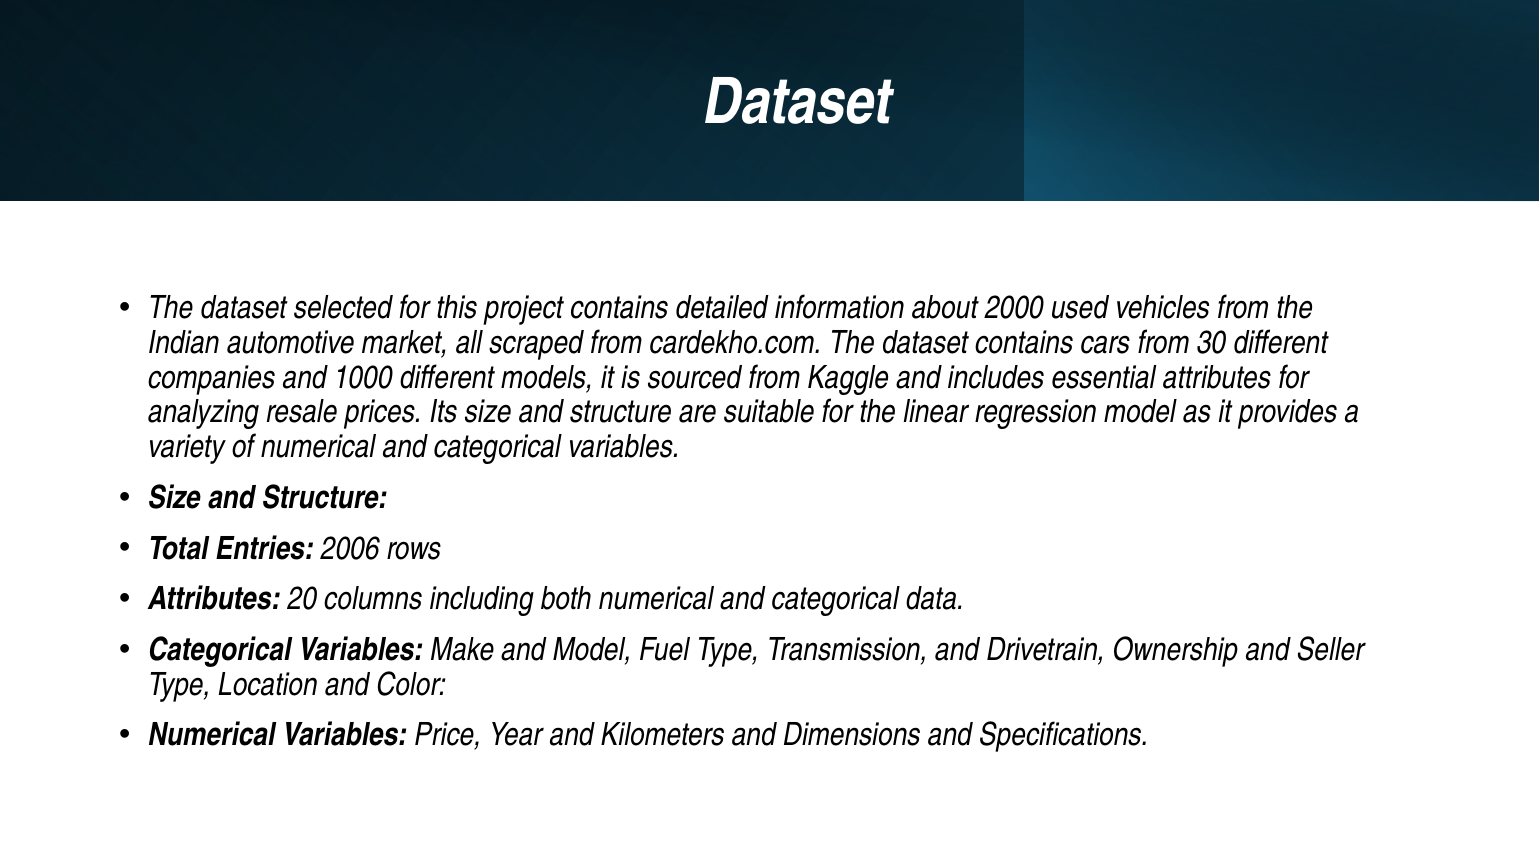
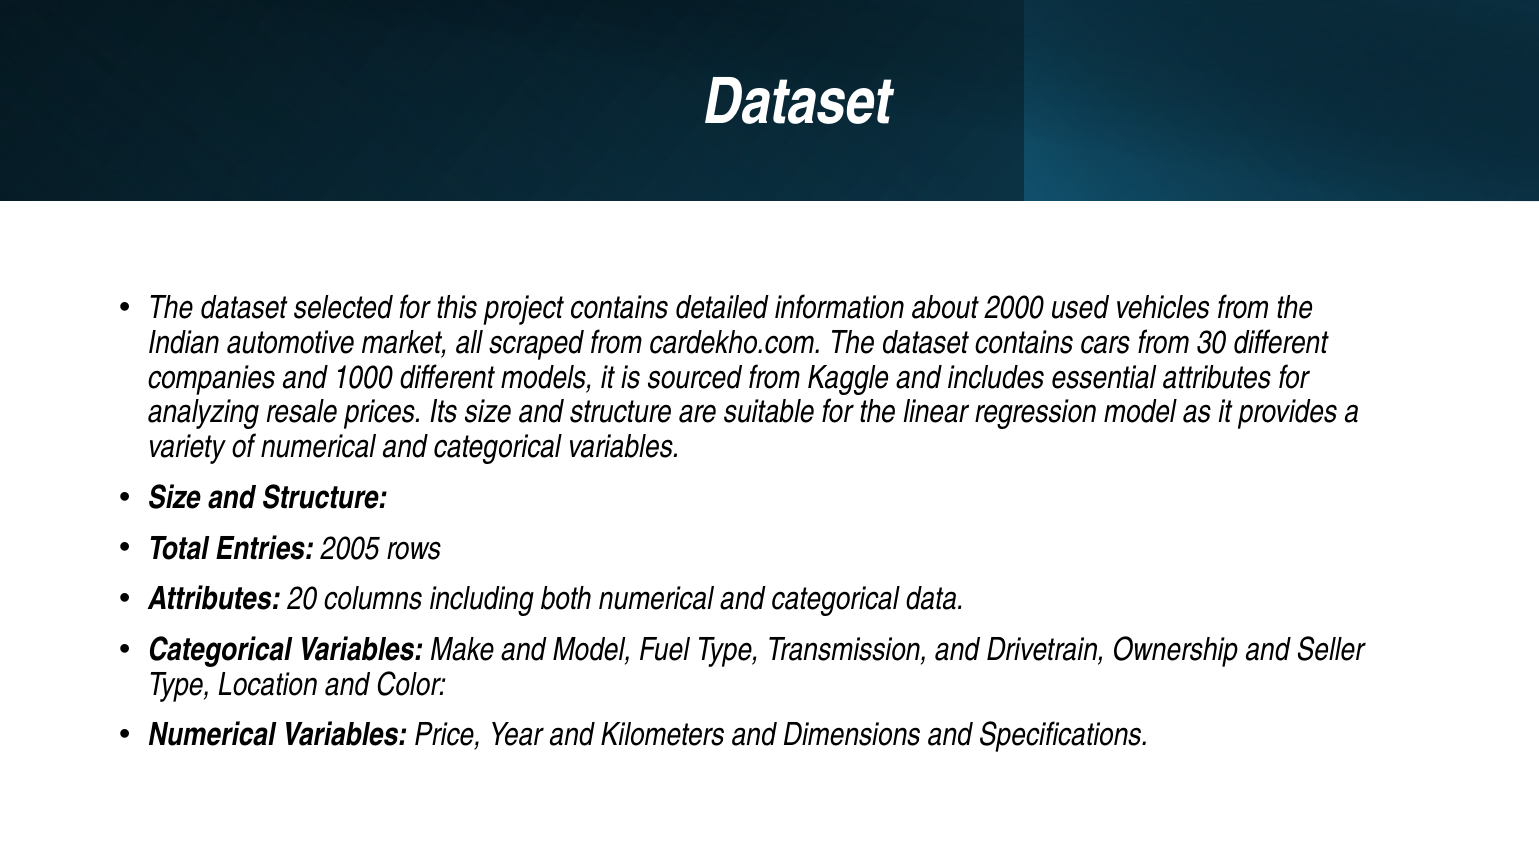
2006: 2006 -> 2005 (350, 548)
